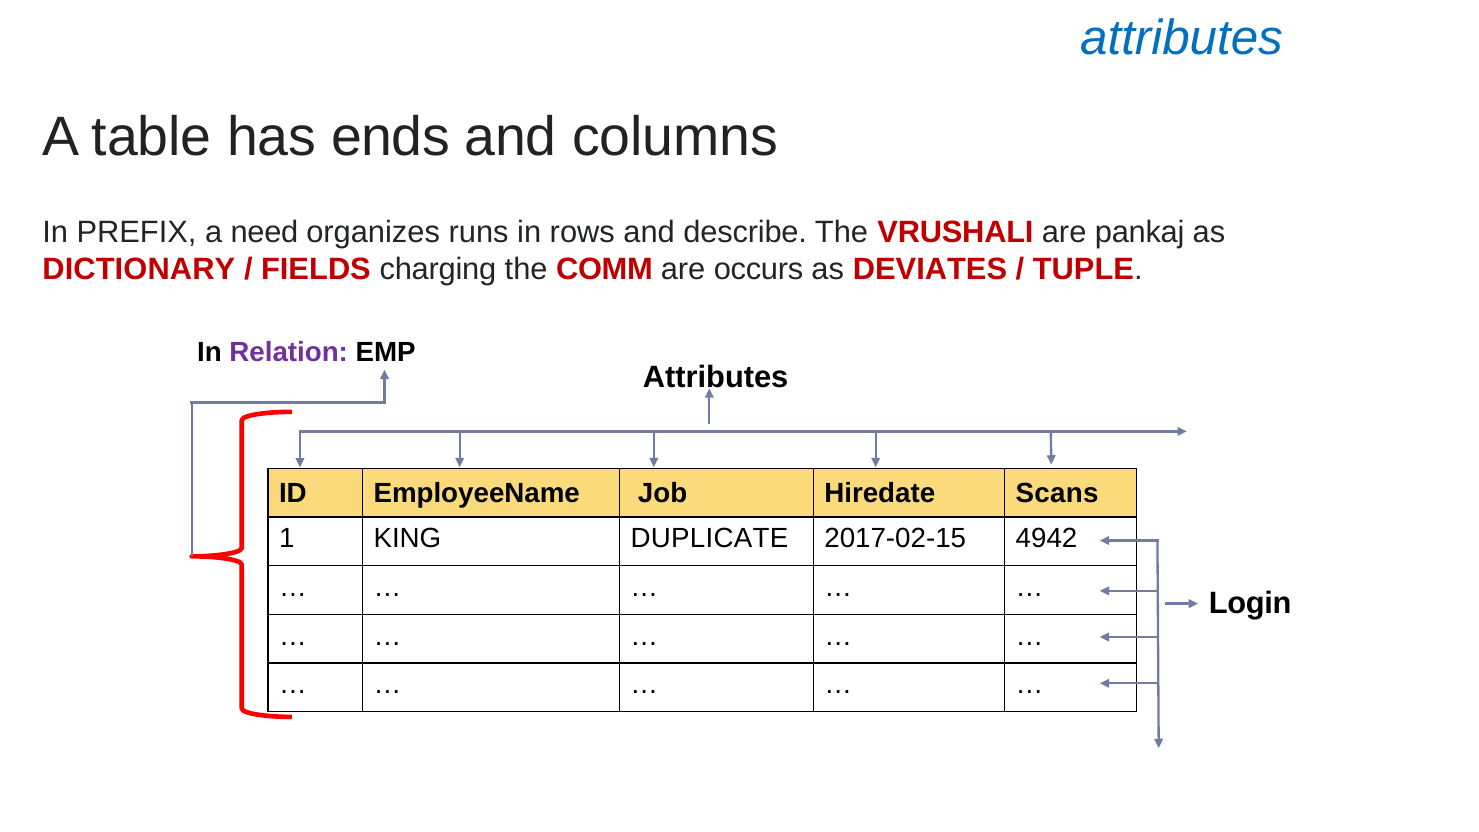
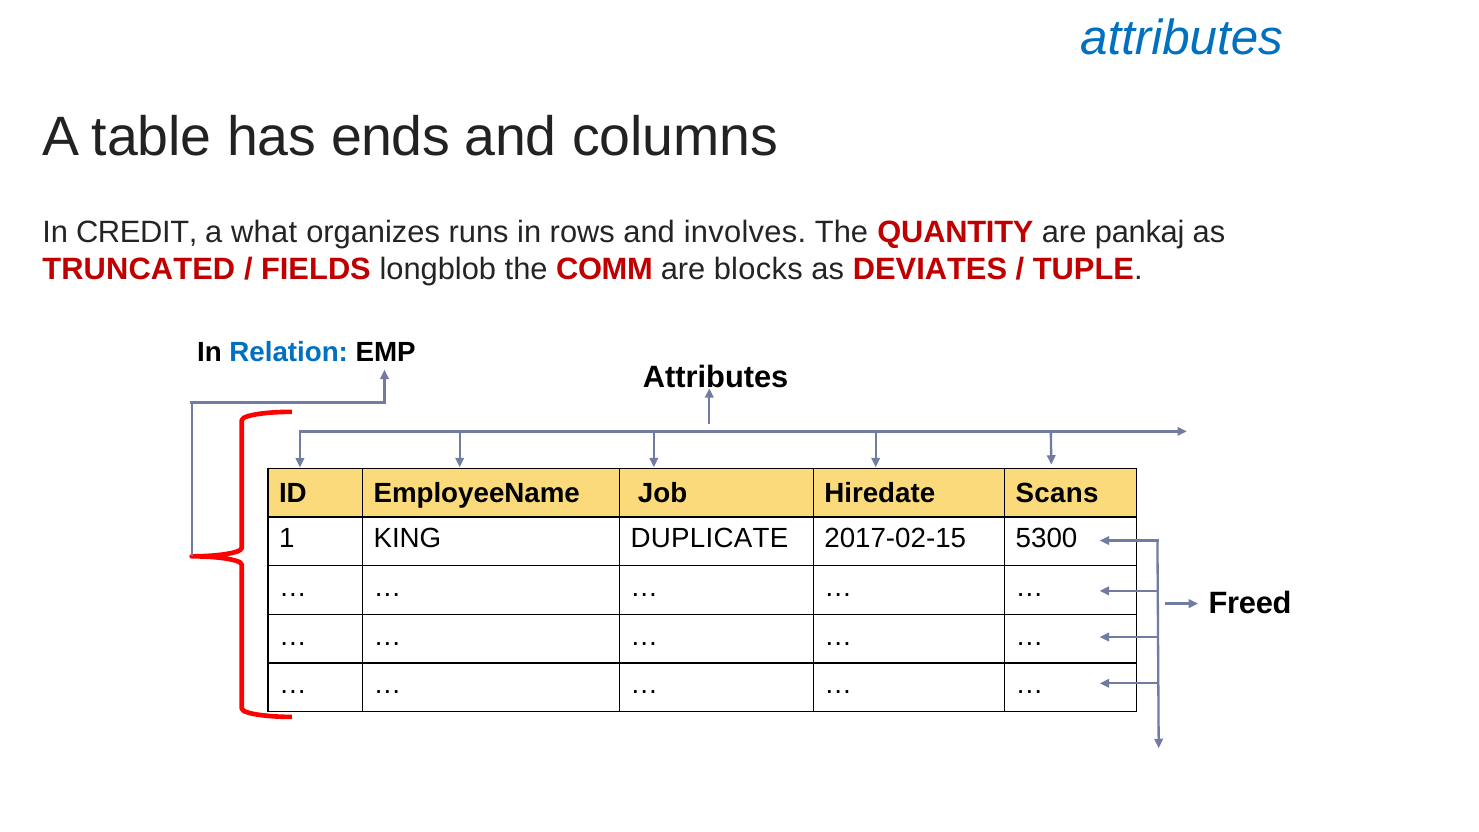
PREFIX: PREFIX -> CREDIT (137, 232)
need: need -> what (264, 232)
describe: describe -> involves (745, 232)
VRUSHALI: VRUSHALI -> QUANTITY (955, 232)
DICTIONARY: DICTIONARY -> TRUNCATED (139, 269)
charging: charging -> longblob (438, 269)
occurs: occurs -> blocks (758, 269)
Relation colour: purple -> blue (289, 353)
4942: 4942 -> 5300 (1047, 539)
Login: Login -> Freed (1250, 603)
